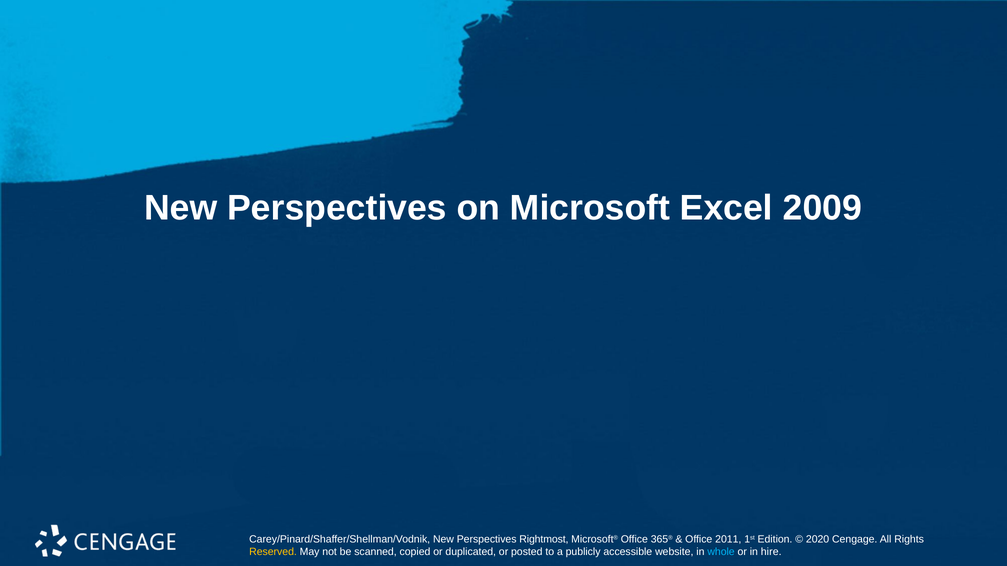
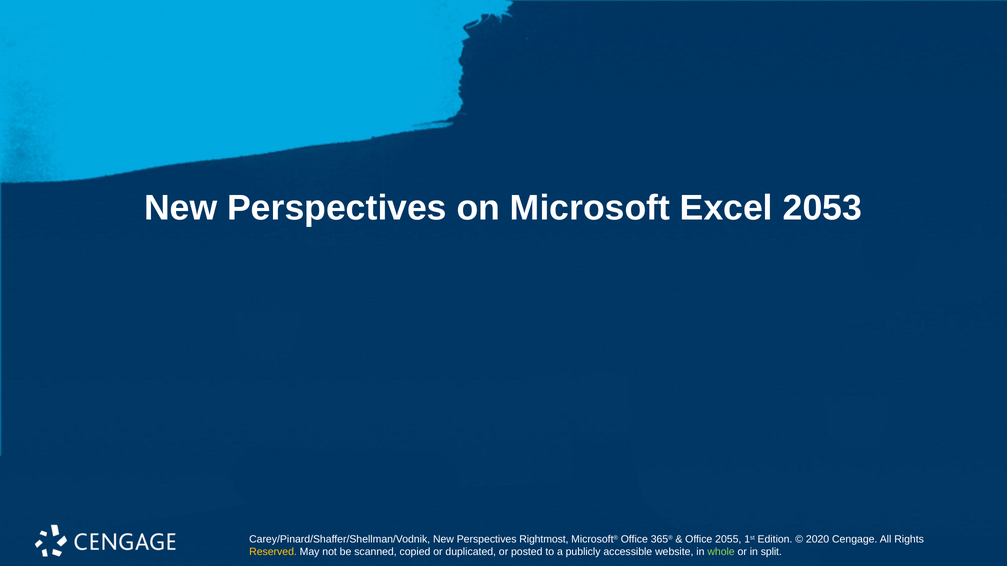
2009: 2009 -> 2053 (822, 208)
2011: 2011 -> 2055 (728, 540)
whole colour: light blue -> light green (721, 552)
hire: hire -> split (771, 552)
